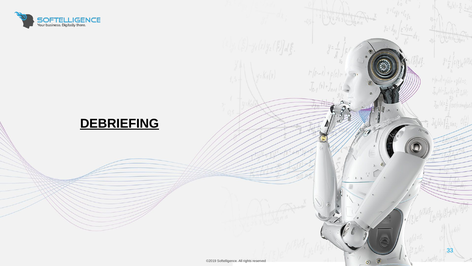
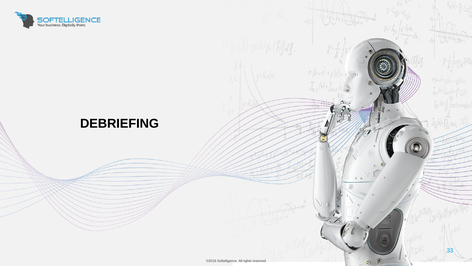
DEBRIEFING underline: present -> none (120, 123)
